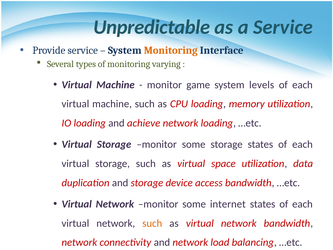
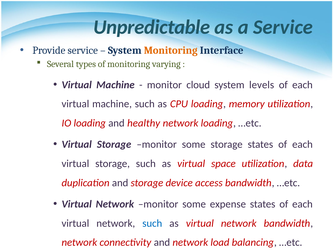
game: game -> cloud (198, 85)
achieve: achieve -> healthy (144, 123)
internet: internet -> expense (228, 204)
such colour: orange -> blue (152, 223)
